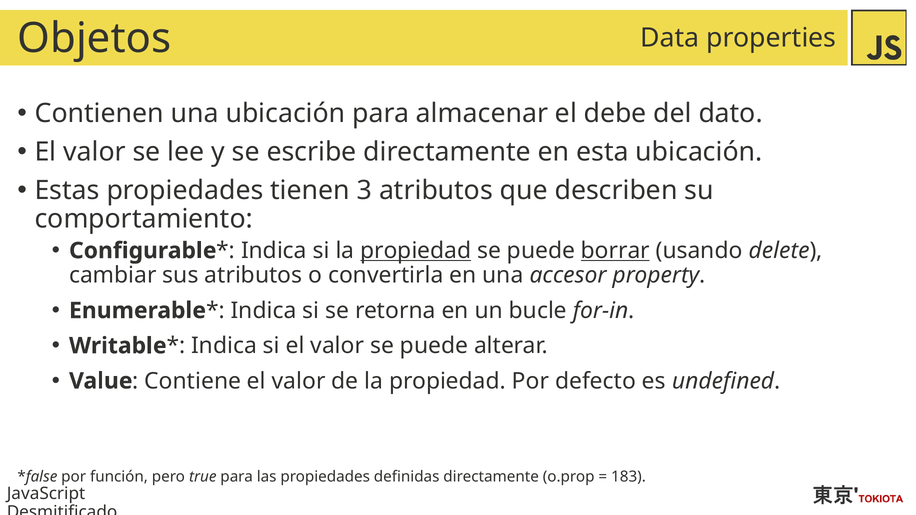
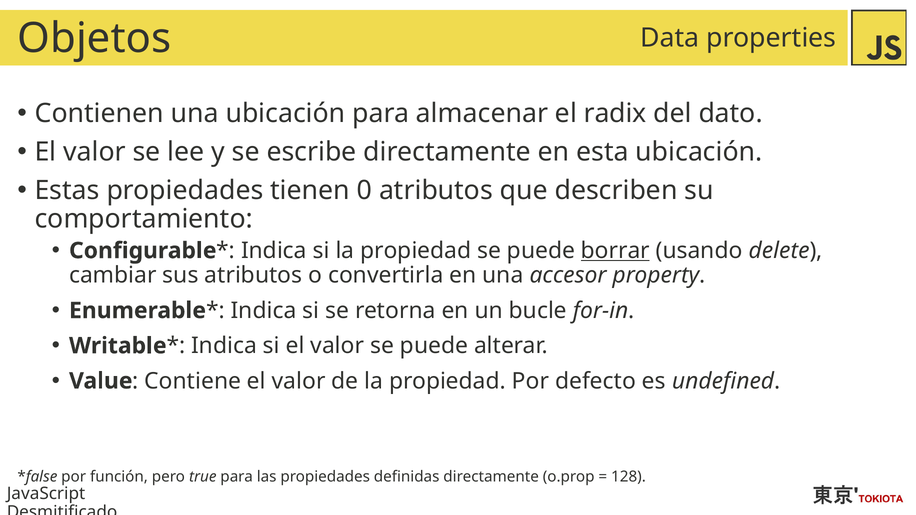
debe: debe -> radix (615, 114)
3: 3 -> 0 (365, 190)
propiedad underline: present -> none (416, 251)
183: 183 -> 128 (629, 477)
